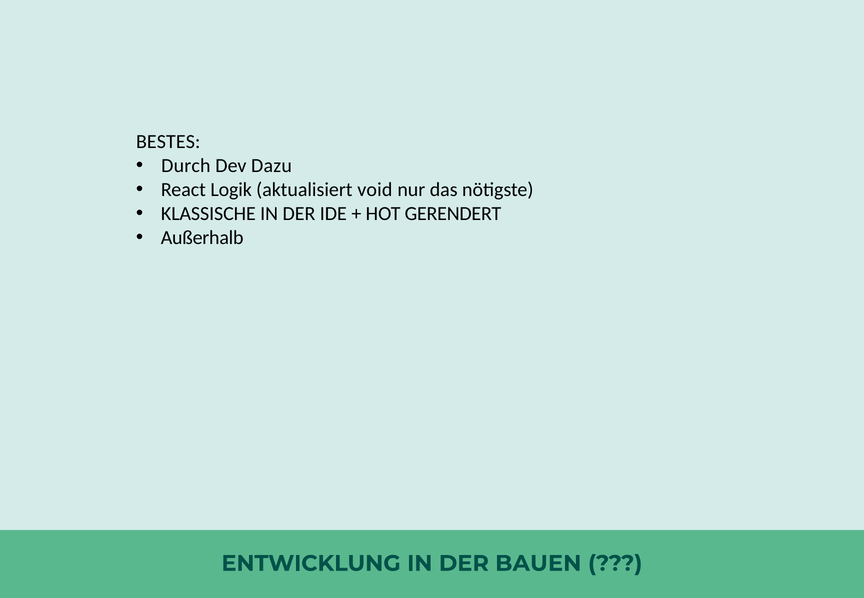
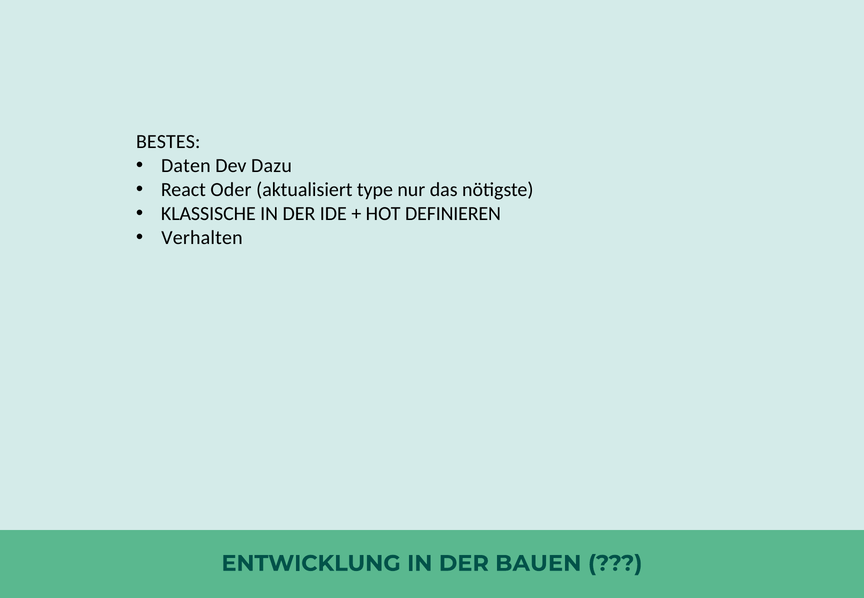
Durch: Durch -> Daten (186, 166)
Logik: Logik -> Oder (231, 190)
void: void -> type (375, 190)
GERENDERT: GERENDERT -> DEFINIEREN (453, 214)
Außerhalb: Außerhalb -> Verhalten (202, 238)
